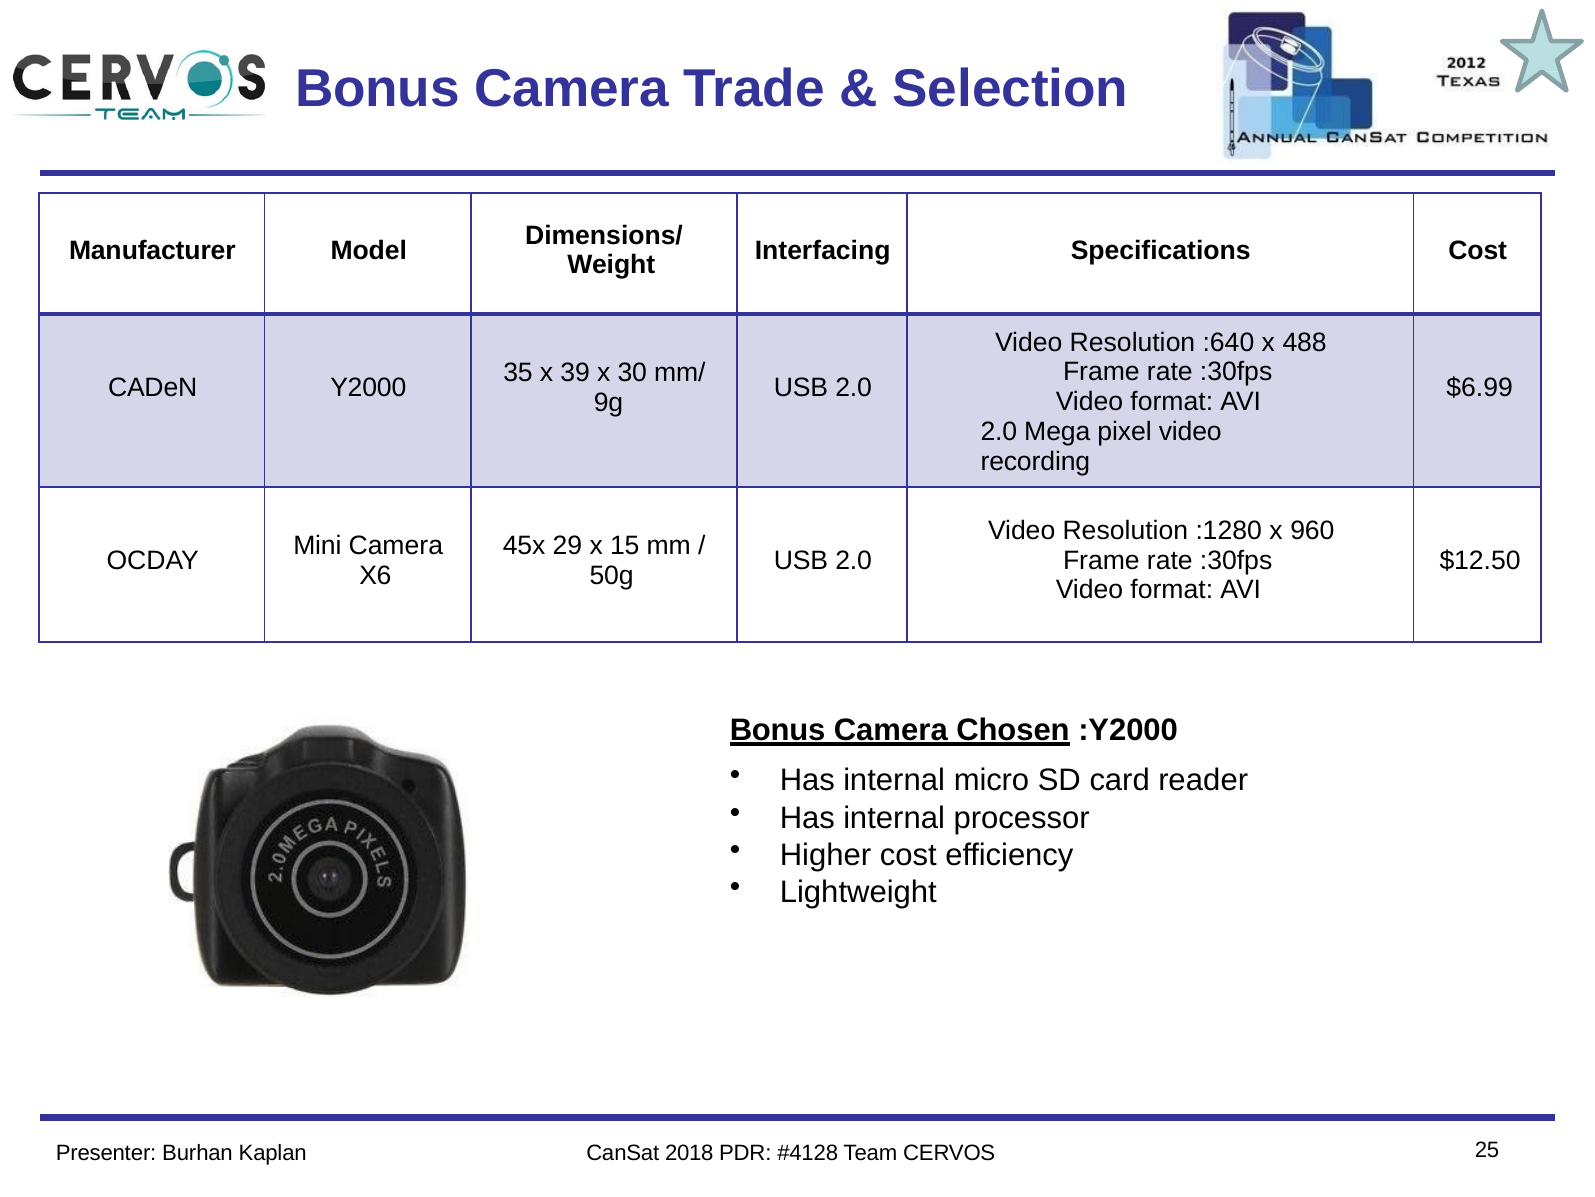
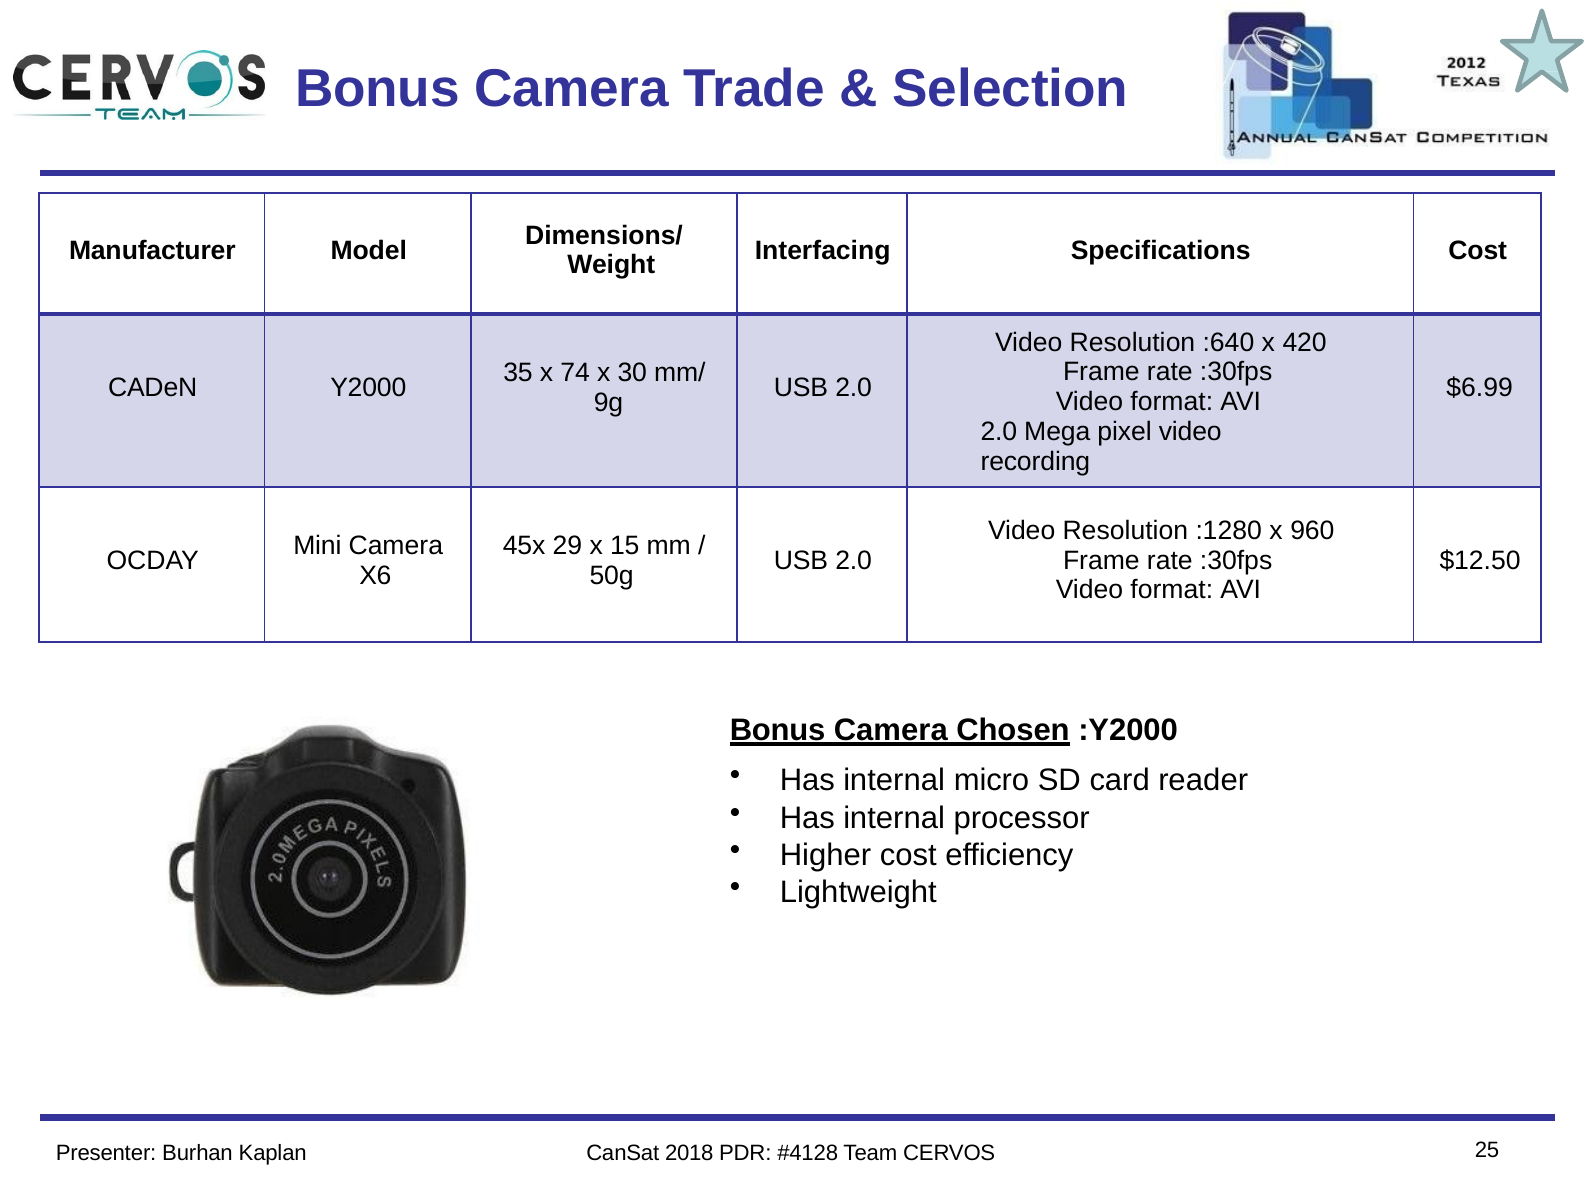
488: 488 -> 420 (1305, 342)
39: 39 -> 74 (575, 373)
